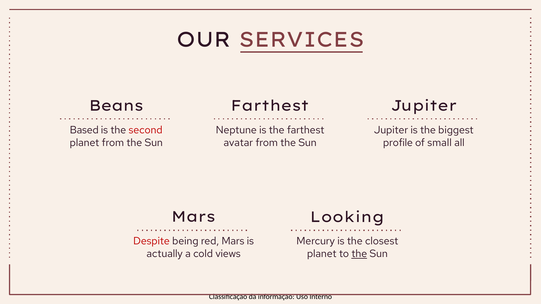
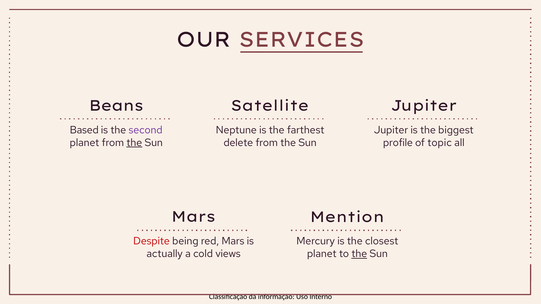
Farthest: Farthest -> Satellite (270, 106)
second colour: red -> purple (146, 130)
the underline: none -> present (134, 143)
avatar: avatar -> delete (238, 143)
small: small -> topic (440, 143)
Looking: Looking -> Mention (347, 217)
